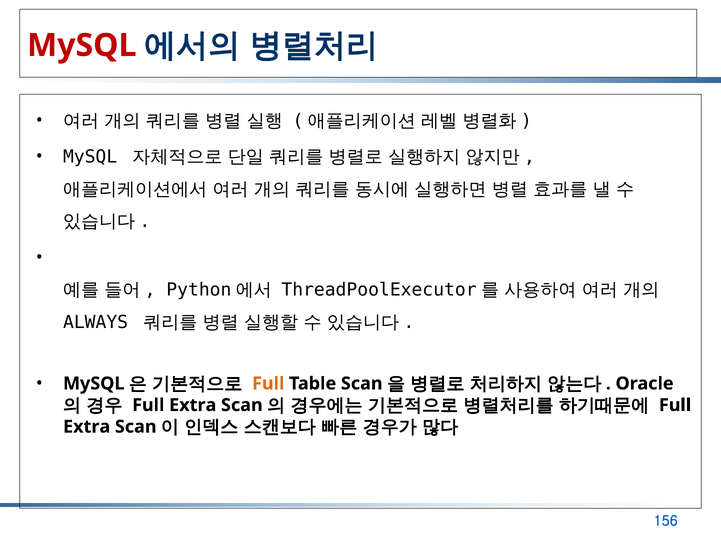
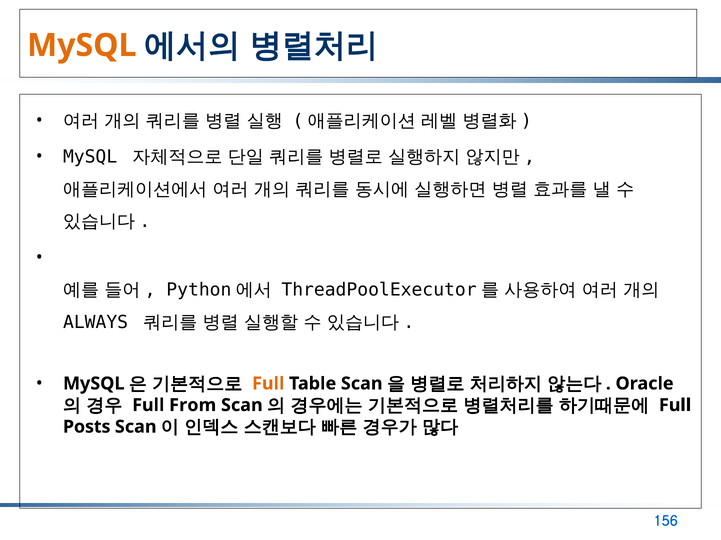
MySQL colour: red -> orange (82, 45)
Extra: Extra -> From (193, 406)
Extra: Extra -> Posts (87, 427)
